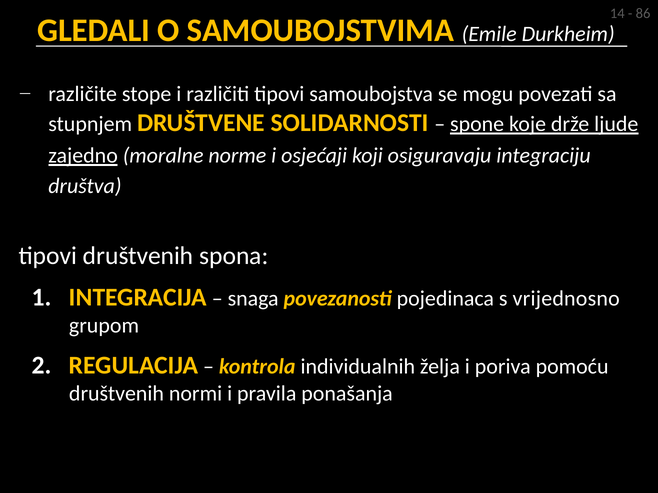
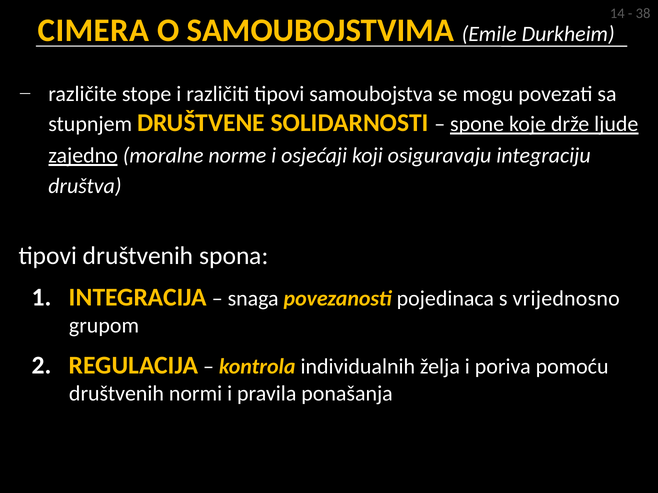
86: 86 -> 38 (643, 13)
GLEDALI: GLEDALI -> CIMERA (93, 30)
